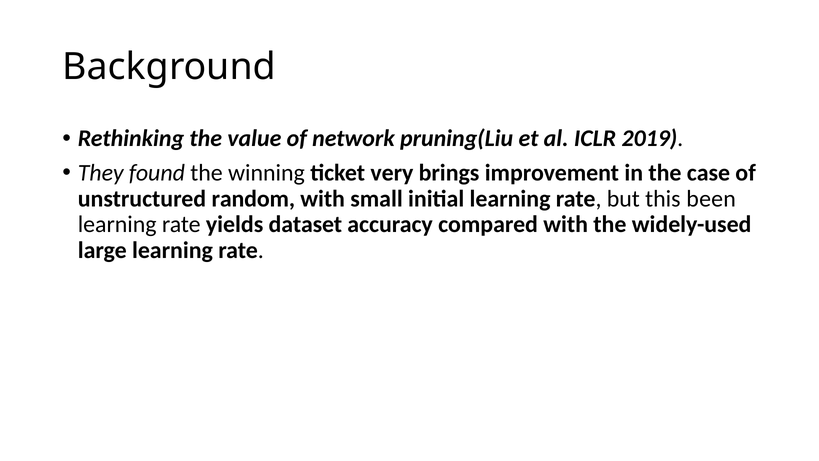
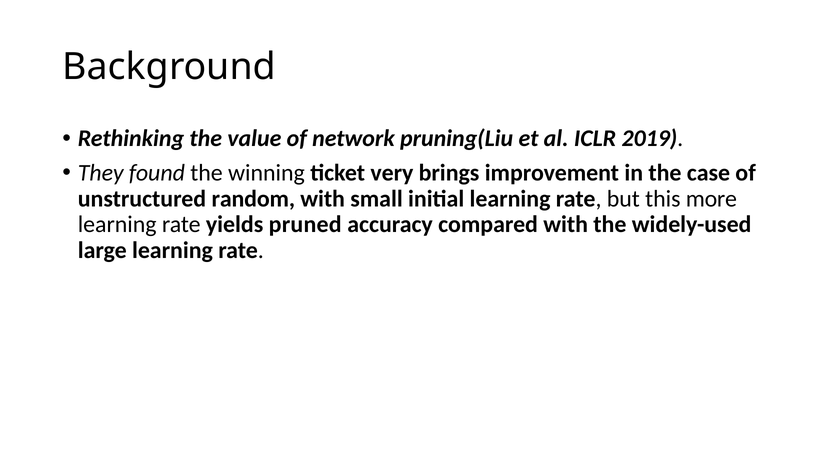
been: been -> more (711, 199)
dataset: dataset -> pruned (305, 224)
